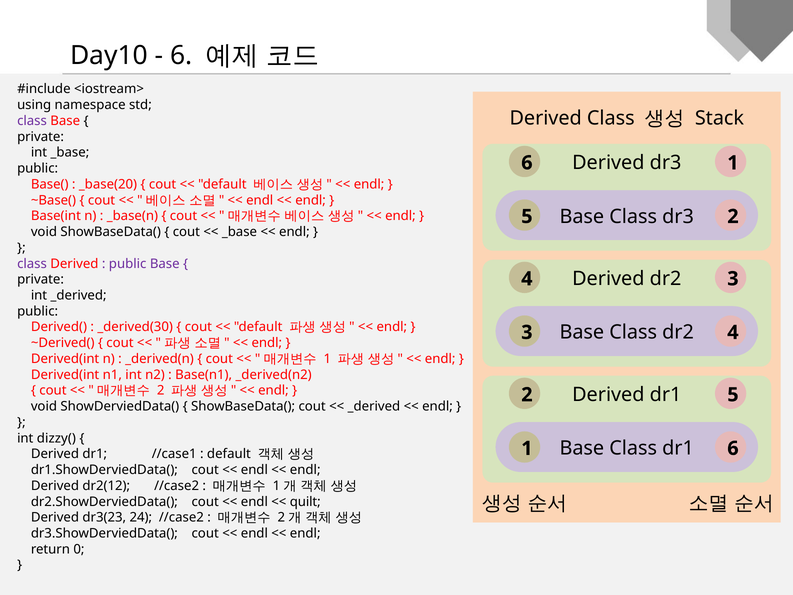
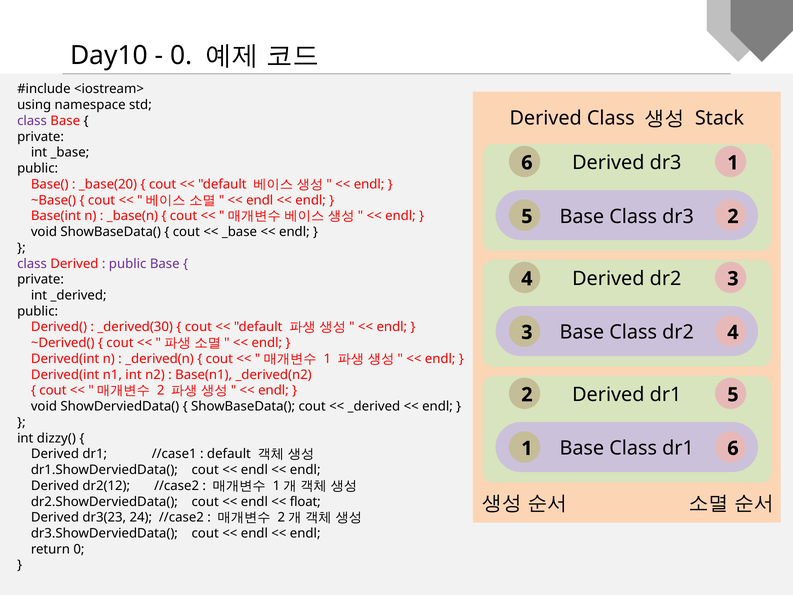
6: 6 -> 0 (181, 56)
quilt: quilt -> float (305, 501)
